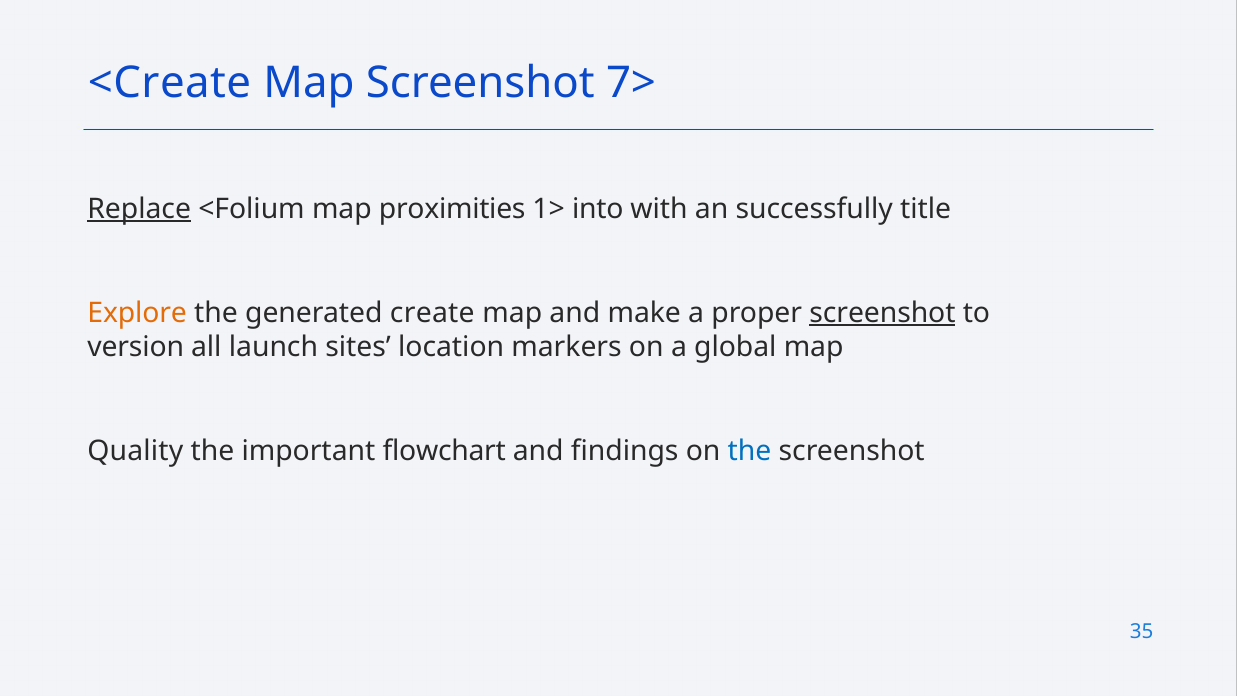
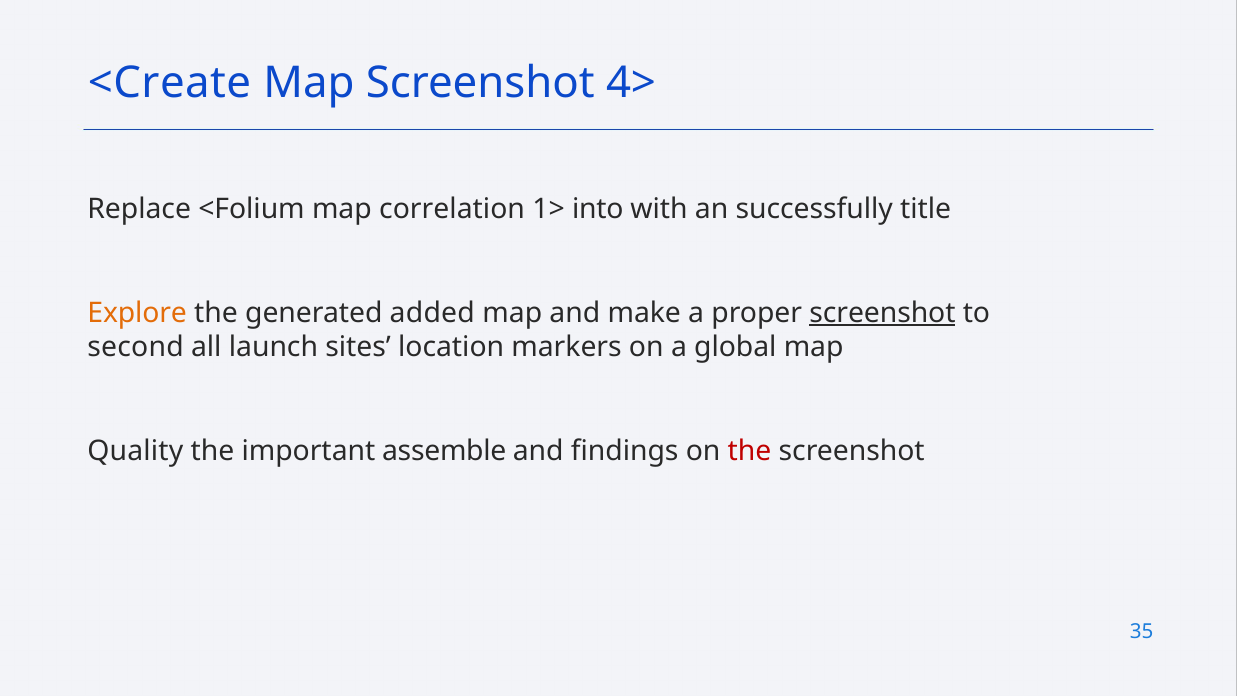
7>: 7> -> 4> (631, 83)
Replace underline: present -> none (139, 209)
proximities: proximities -> correlation (452, 209)
create: create -> added (432, 313)
version: version -> second (136, 347)
flowchart: flowchart -> assemble (444, 451)
the colour: blue -> red (750, 451)
